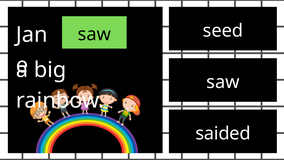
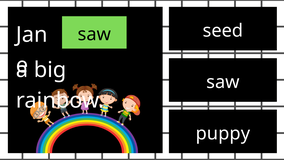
saided: saided -> puppy (223, 133)
